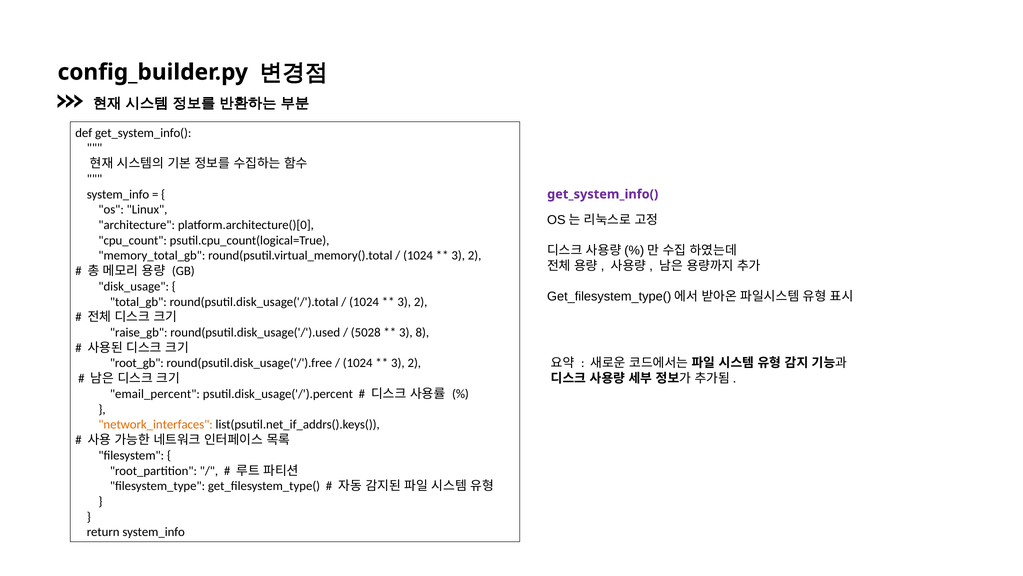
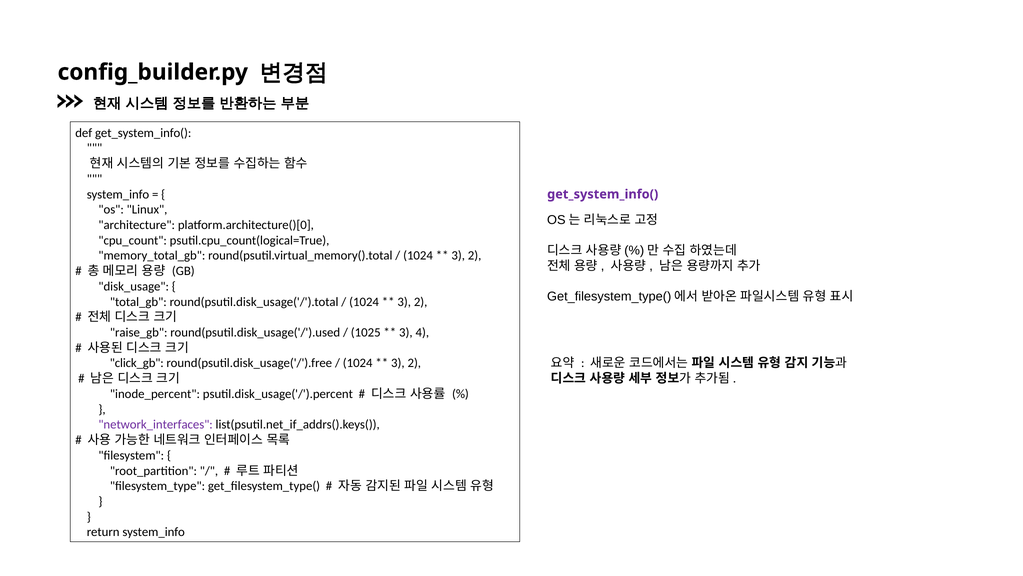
5028: 5028 -> 1025 (366, 332)
8: 8 -> 4 (422, 332)
root_gb: root_gb -> click_gb (137, 363)
email_percent: email_percent -> inode_percent (155, 394)
network_interfaces colour: orange -> purple (156, 424)
